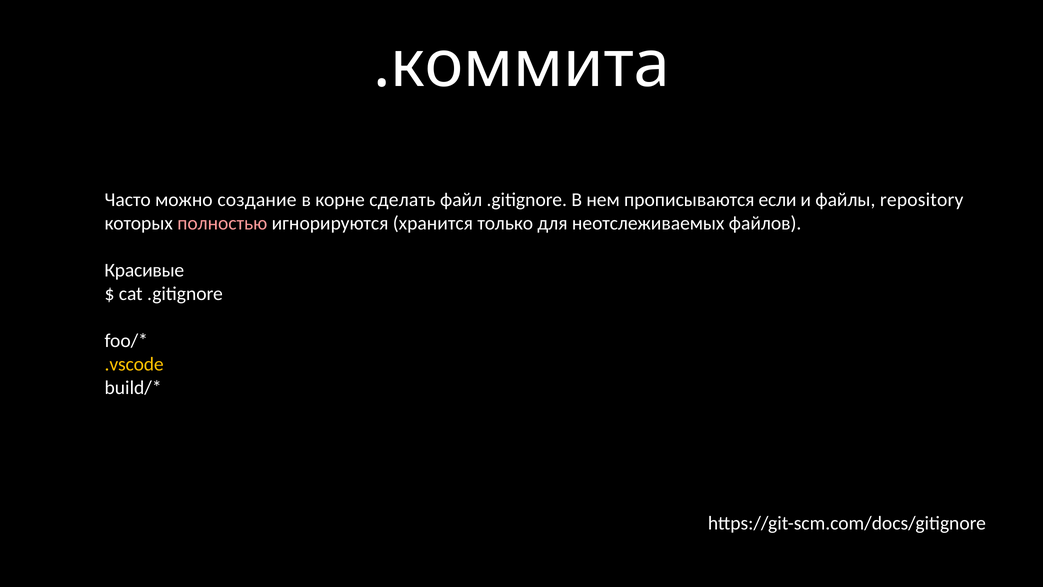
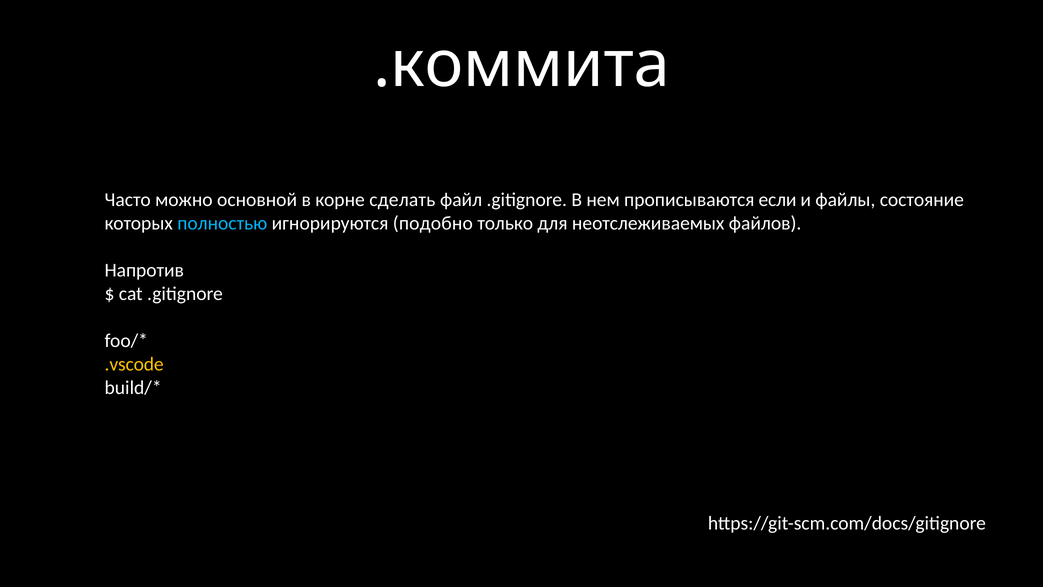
создание: создание -> основной (257, 200)
repository: repository -> состояние (922, 200)
полностью colour: pink -> light blue (222, 223)
хранится: хранится -> подобно (433, 223)
Красивые: Красивые -> Напротив (144, 270)
